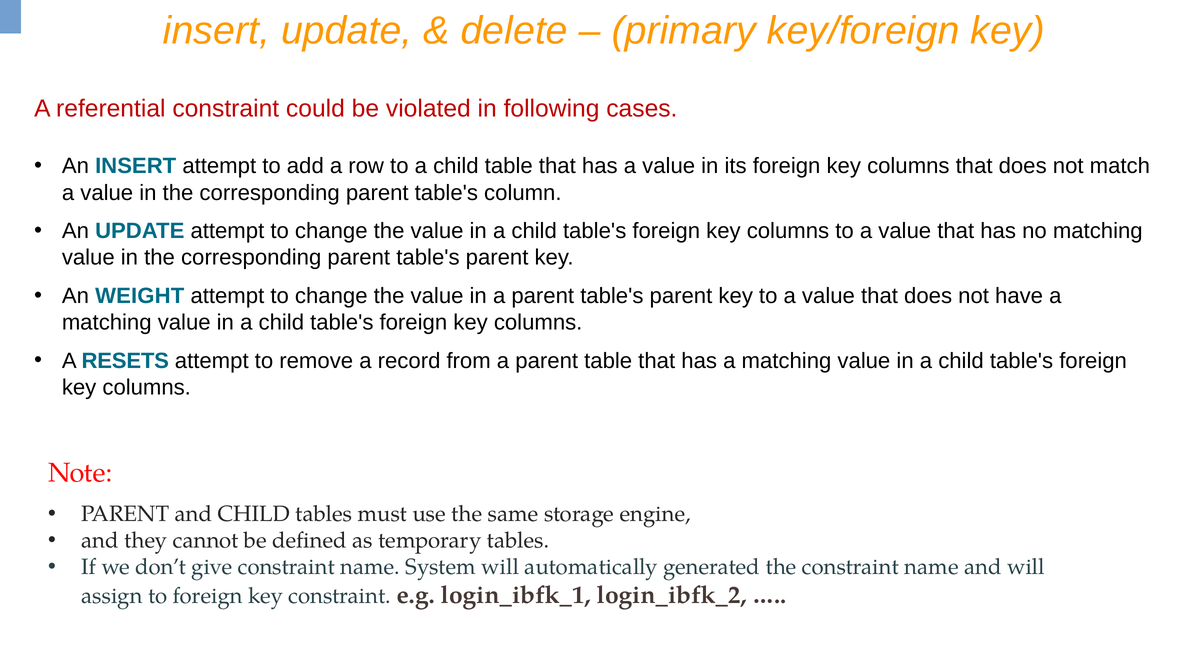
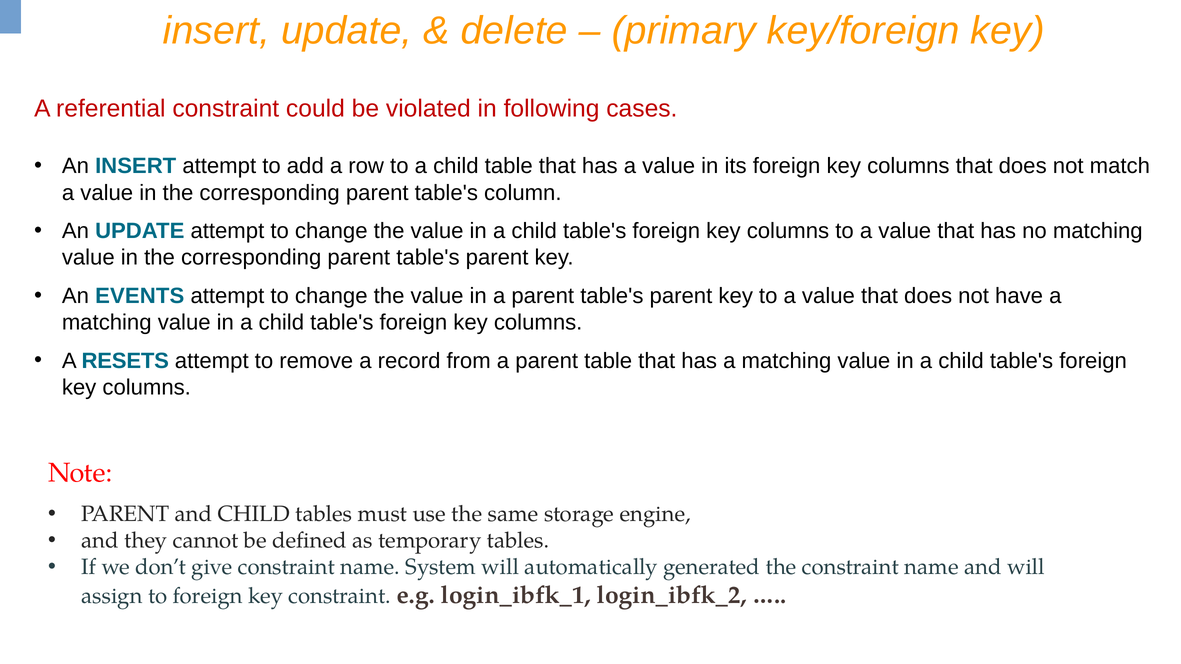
WEIGHT: WEIGHT -> EVENTS (140, 296)
